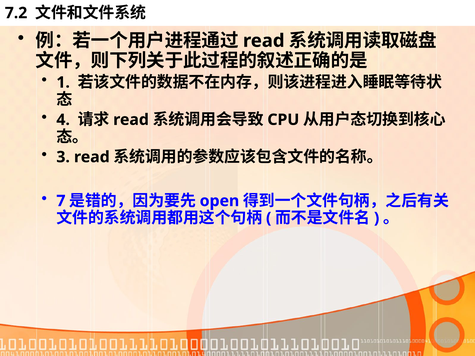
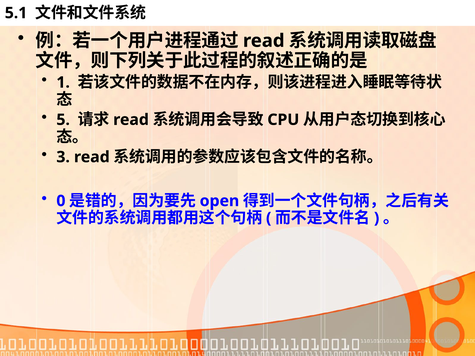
7.2: 7.2 -> 5.1 (16, 13)
4: 4 -> 5 (63, 120)
7: 7 -> 0 (61, 201)
